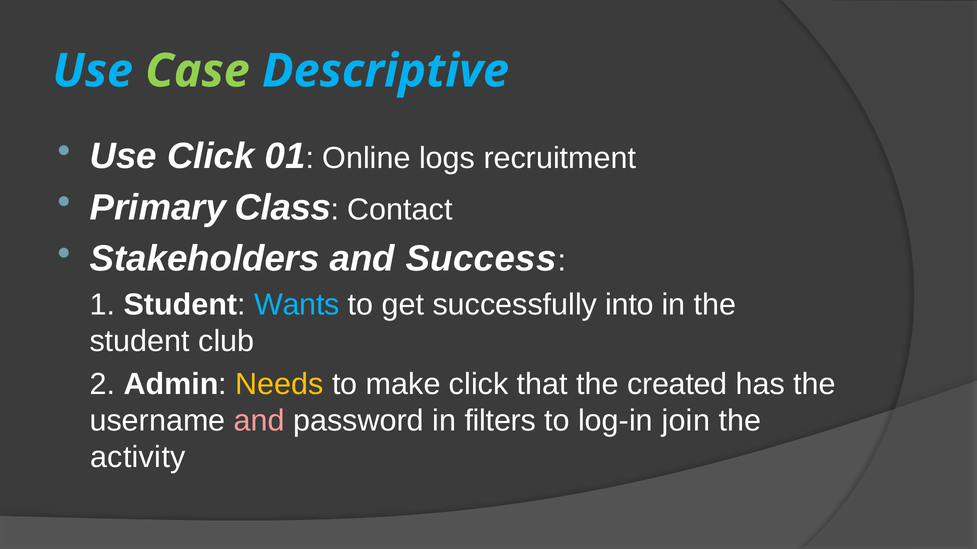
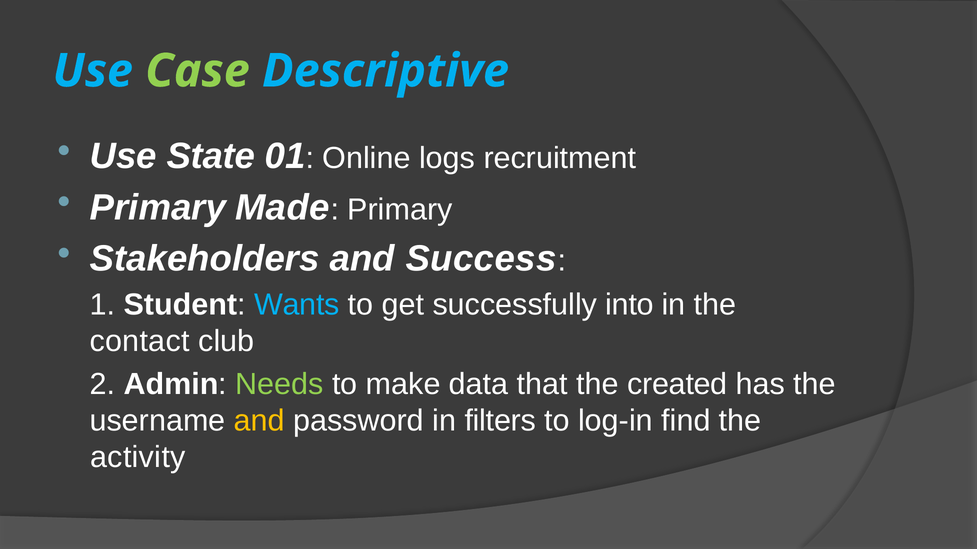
Use Click: Click -> State (211, 156)
Class: Class -> Made (282, 208)
Contact: Contact -> Primary (400, 210)
student: student -> contact (140, 342)
Needs colour: yellow -> light green (279, 384)
make click: click -> data (479, 384)
and colour: pink -> yellow (259, 421)
join: join -> find (686, 421)
